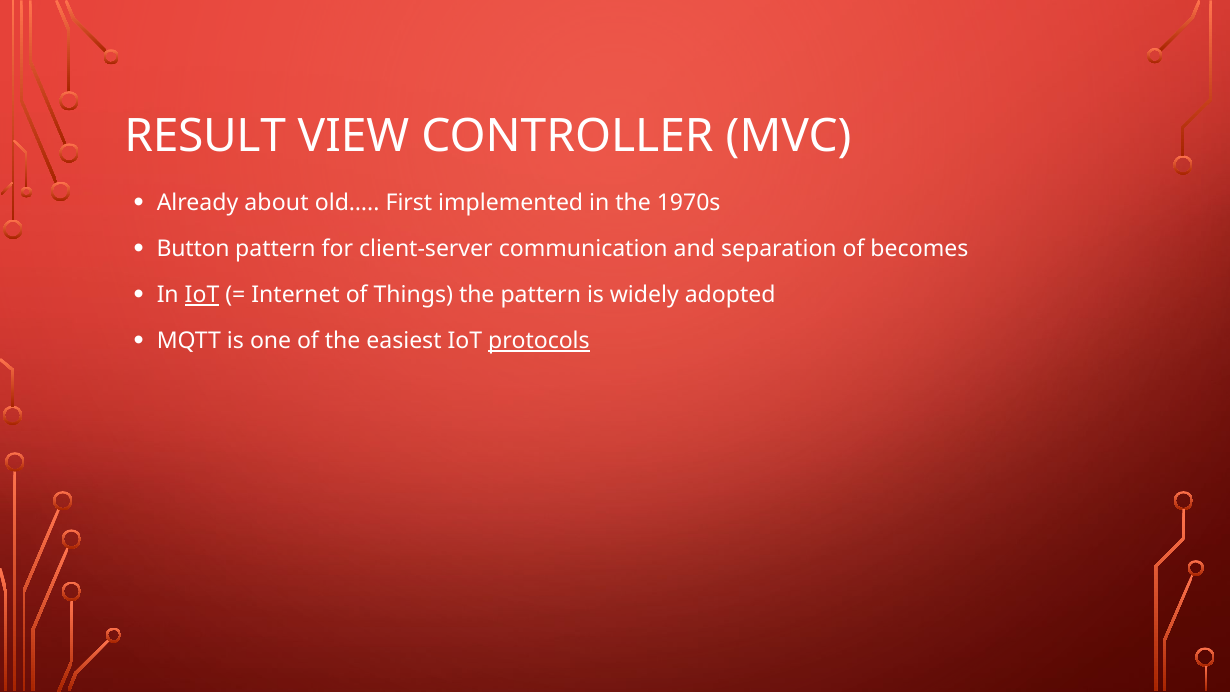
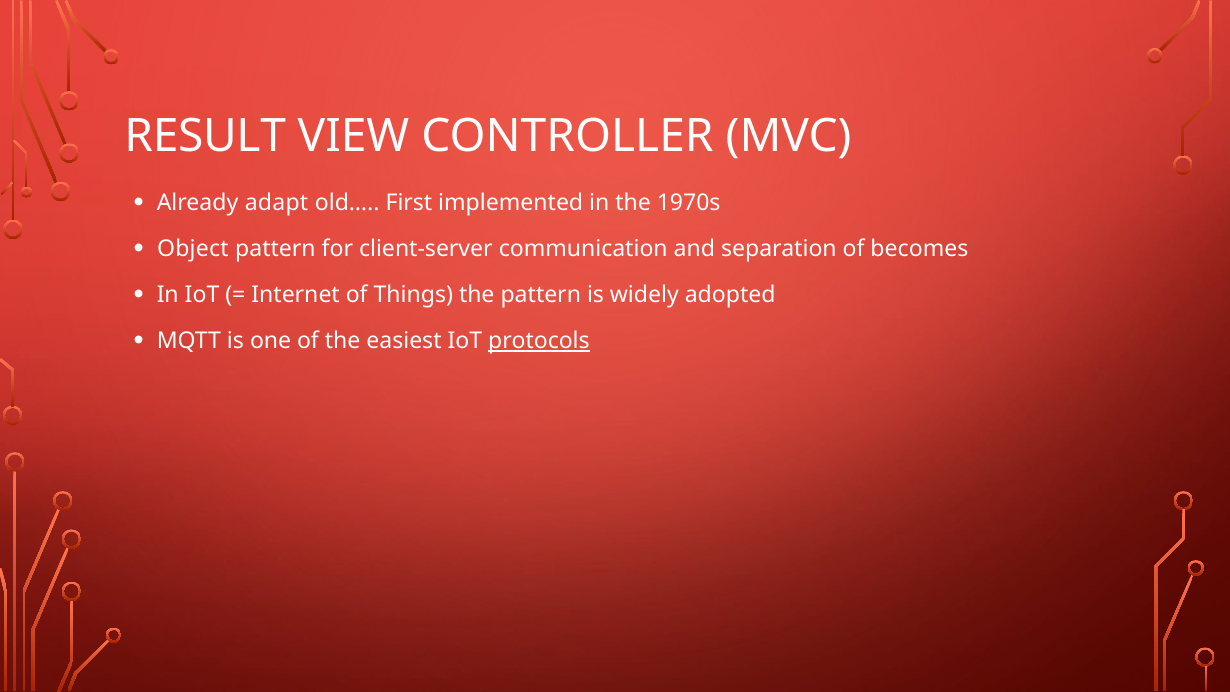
about: about -> adapt (277, 203)
Button: Button -> Object (193, 249)
IoT underline: present -> none (202, 295)
